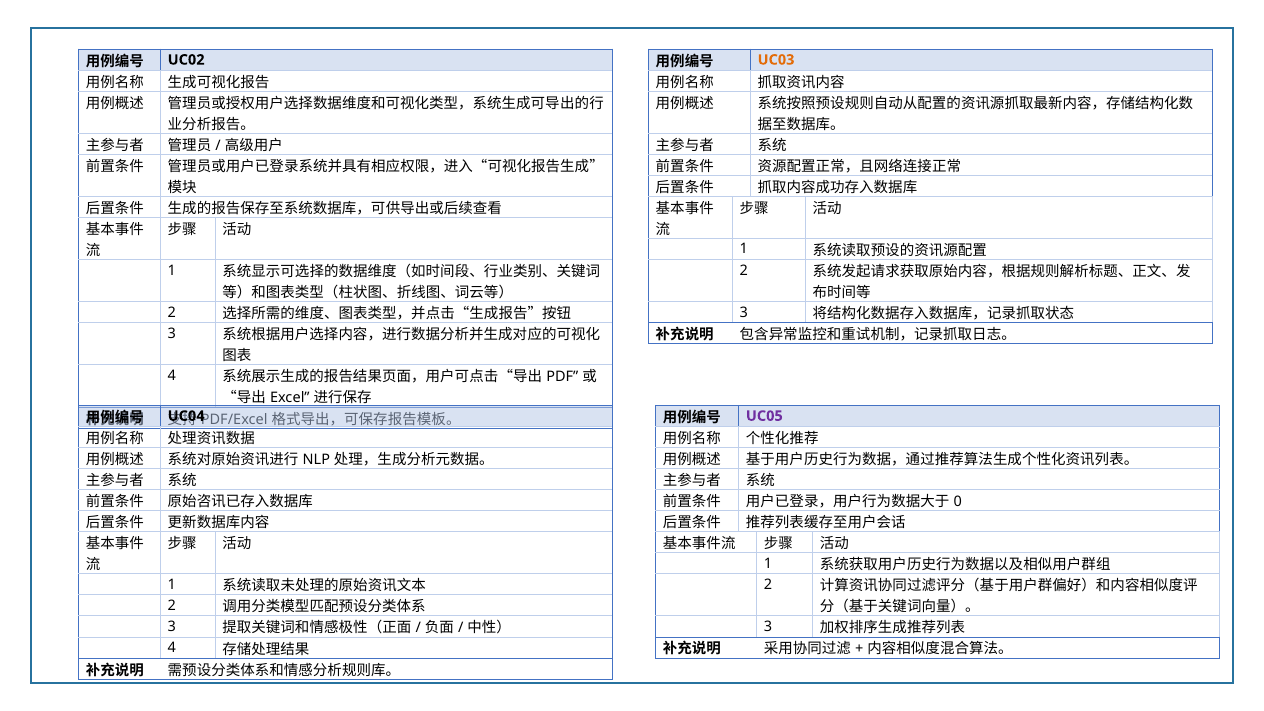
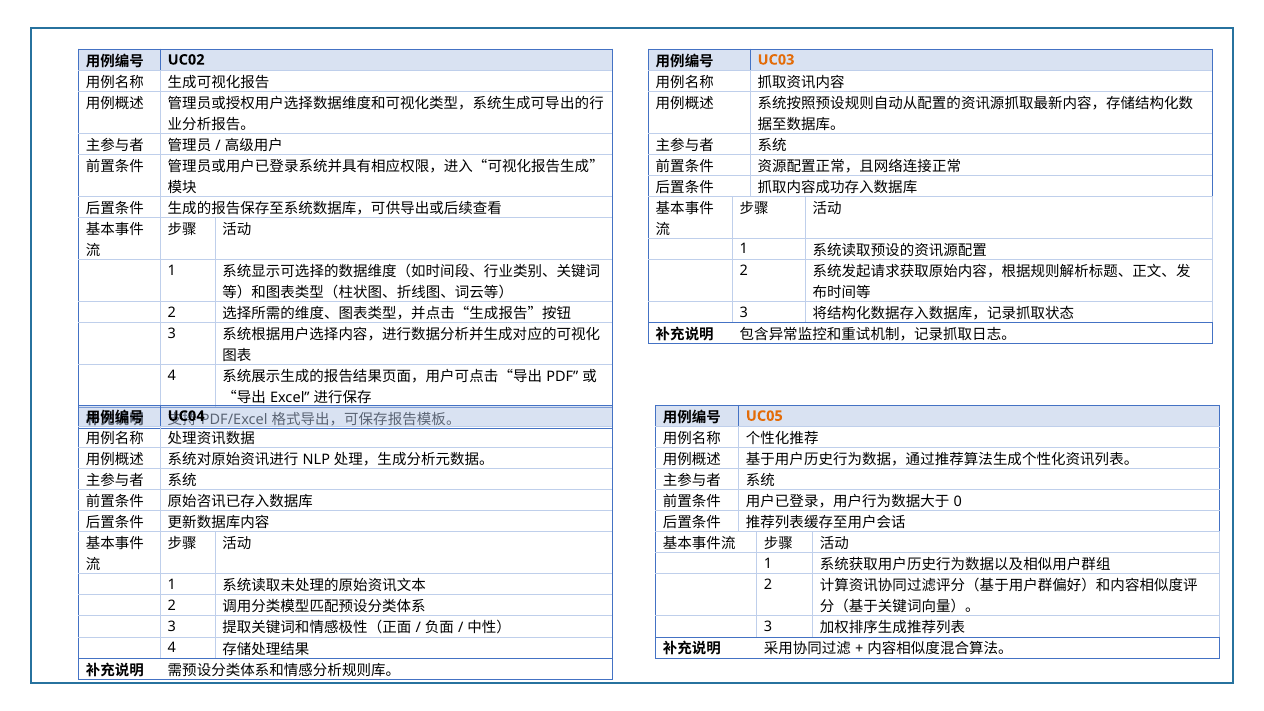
UC05 colour: purple -> orange (764, 416)
